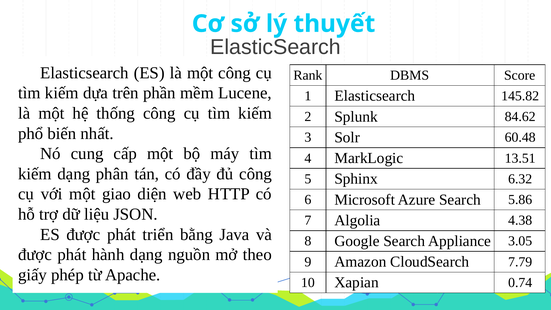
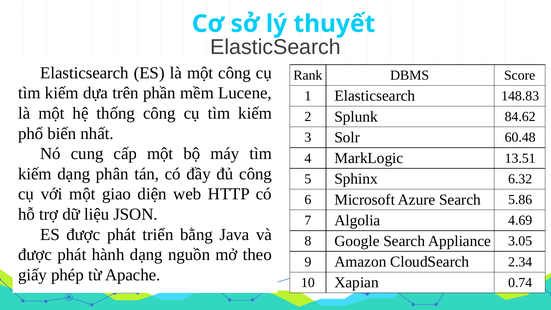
145.82: 145.82 -> 148.83 (520, 96)
4.38: 4.38 -> 4.69 (520, 220)
7.79: 7.79 -> 2.34 (520, 262)
